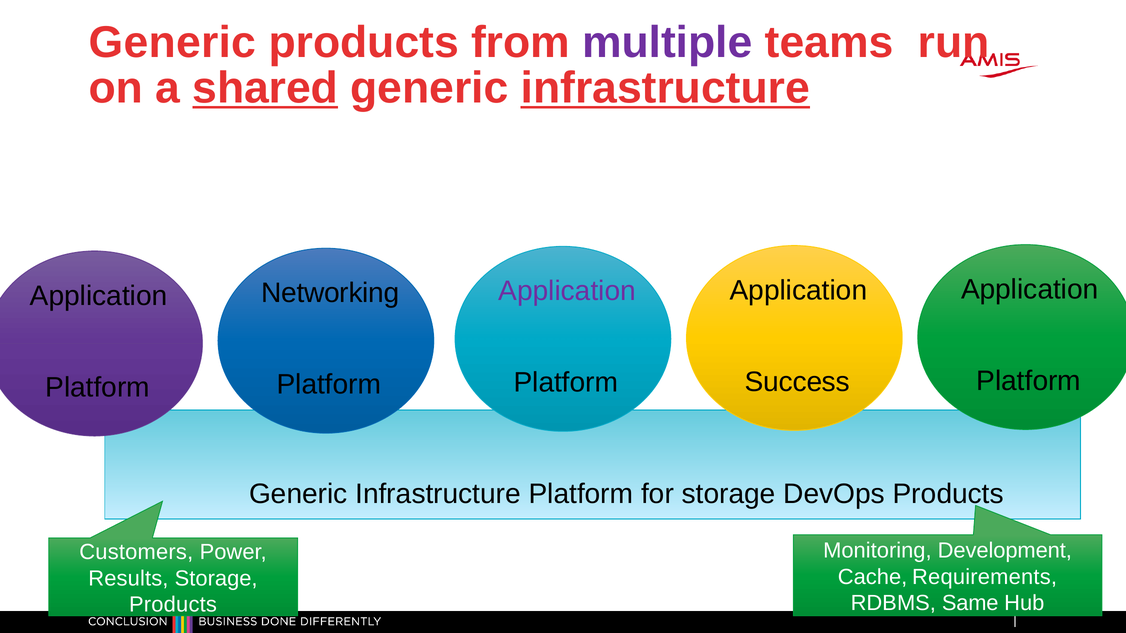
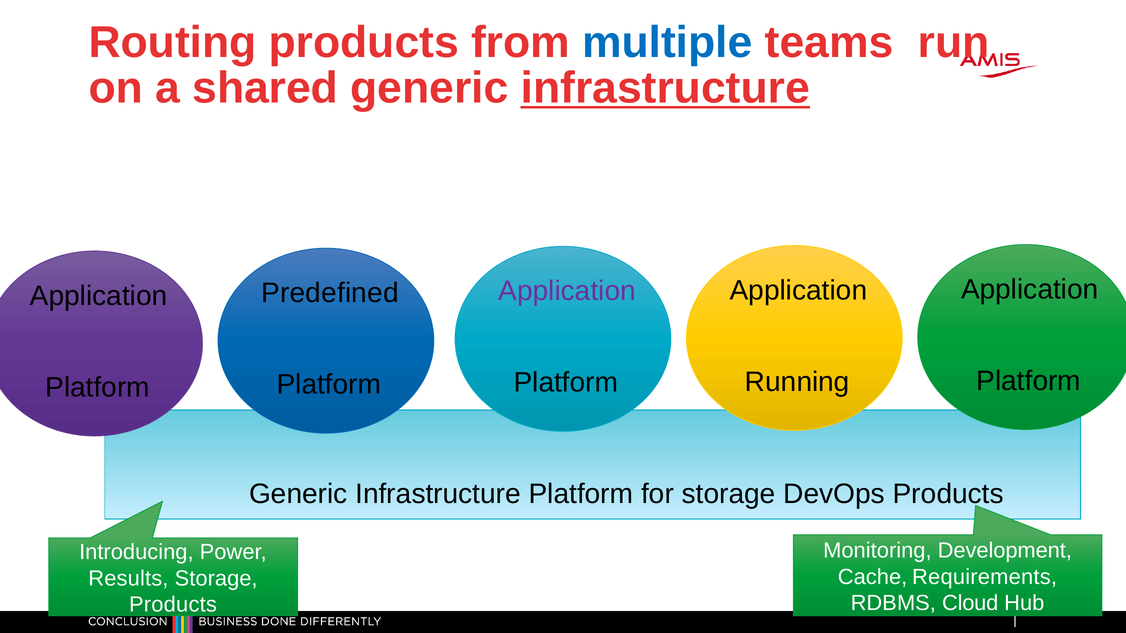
Generic: Generic -> Routing (173, 43)
multiple colour: purple -> blue (667, 43)
shared underline: present -> none (265, 88)
Networking: Networking -> Predefined (330, 293)
Success: Success -> Running (797, 382)
Customers: Customers -> Introducing (136, 552)
Same: Same -> Cloud (970, 603)
